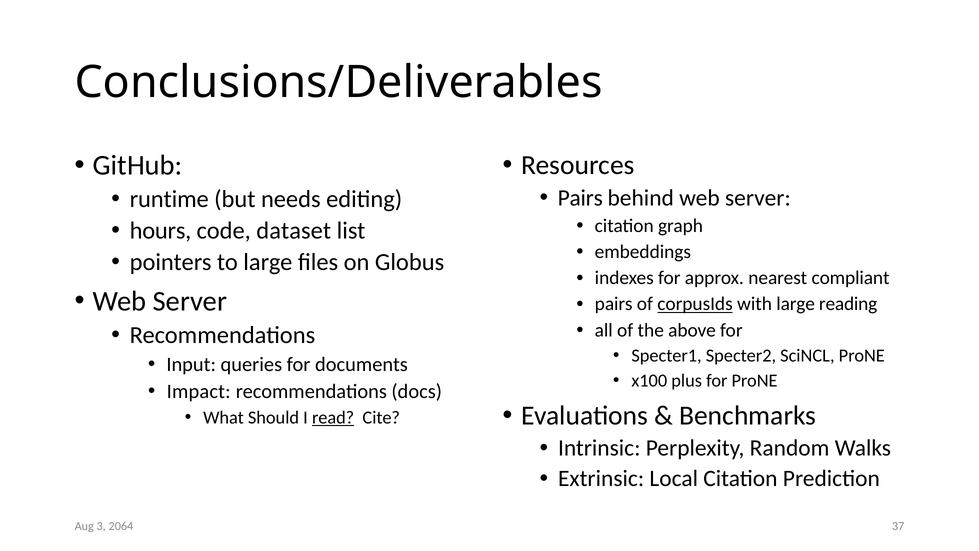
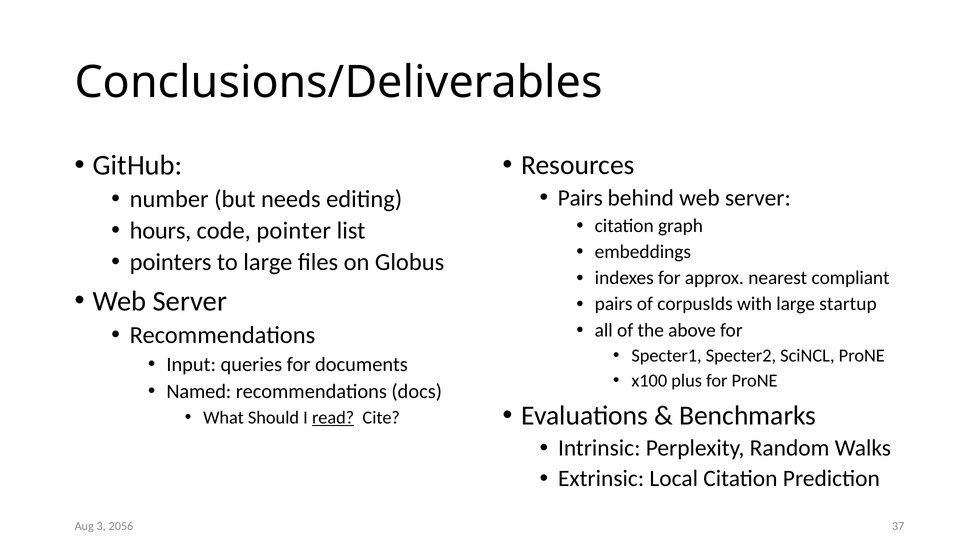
runtime: runtime -> number (169, 199)
dataset: dataset -> pointer (294, 231)
corpusIds underline: present -> none (695, 304)
reading: reading -> startup (848, 304)
Impact: Impact -> Named (199, 391)
2064: 2064 -> 2056 (121, 526)
